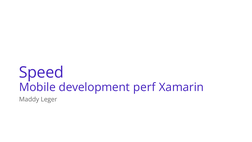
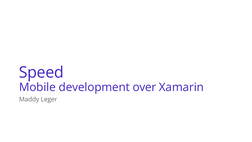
perf: perf -> over (144, 87)
